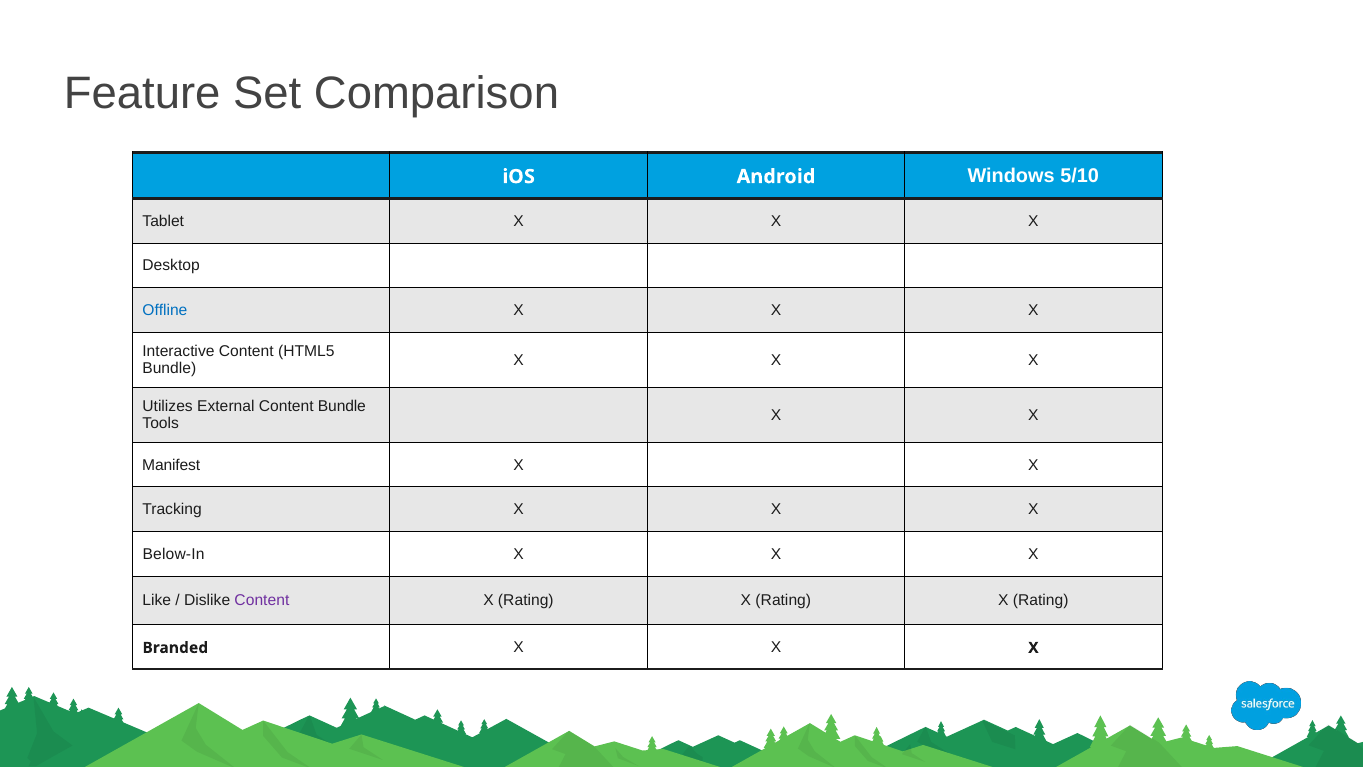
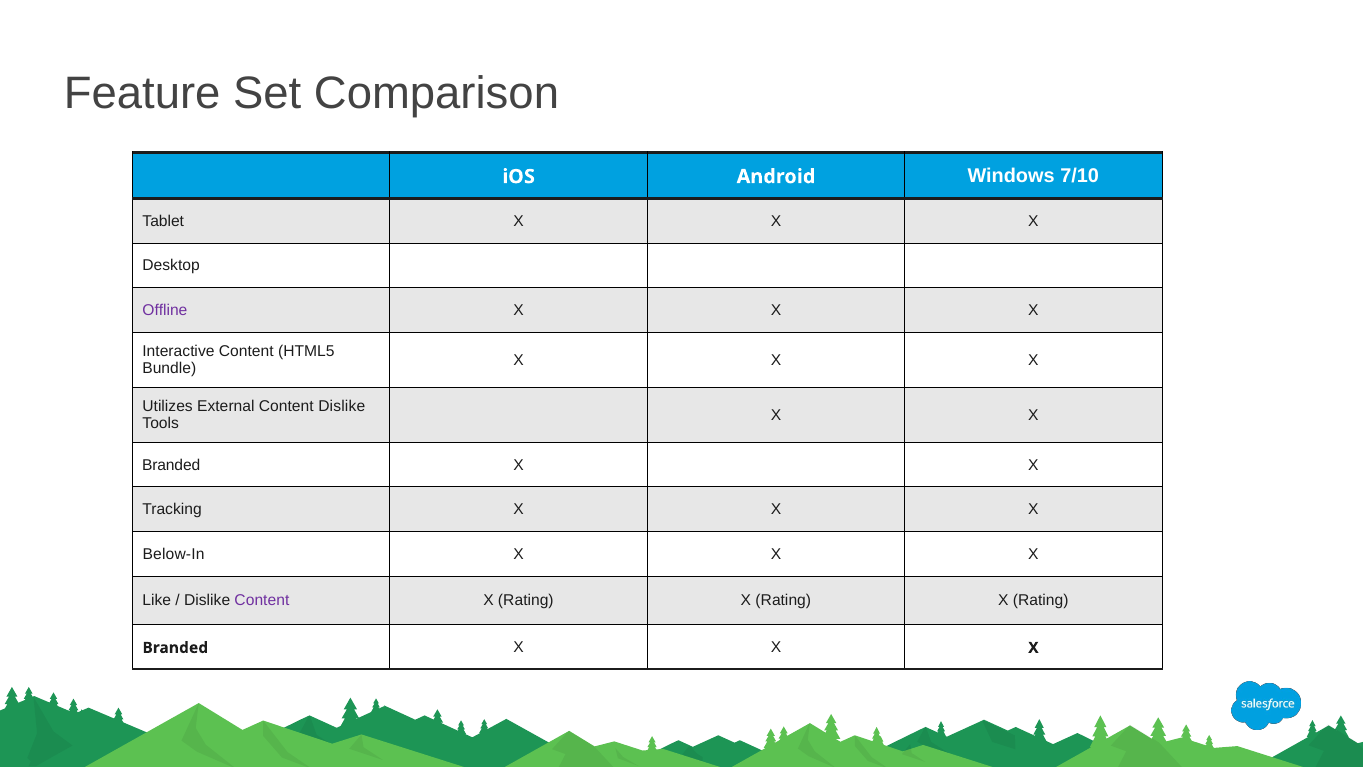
5/10: 5/10 -> 7/10 (1080, 176)
Offline colour: blue -> purple (165, 310)
Content Bundle: Bundle -> Dislike (342, 406)
Manifest: Manifest -> Branded (171, 465)
